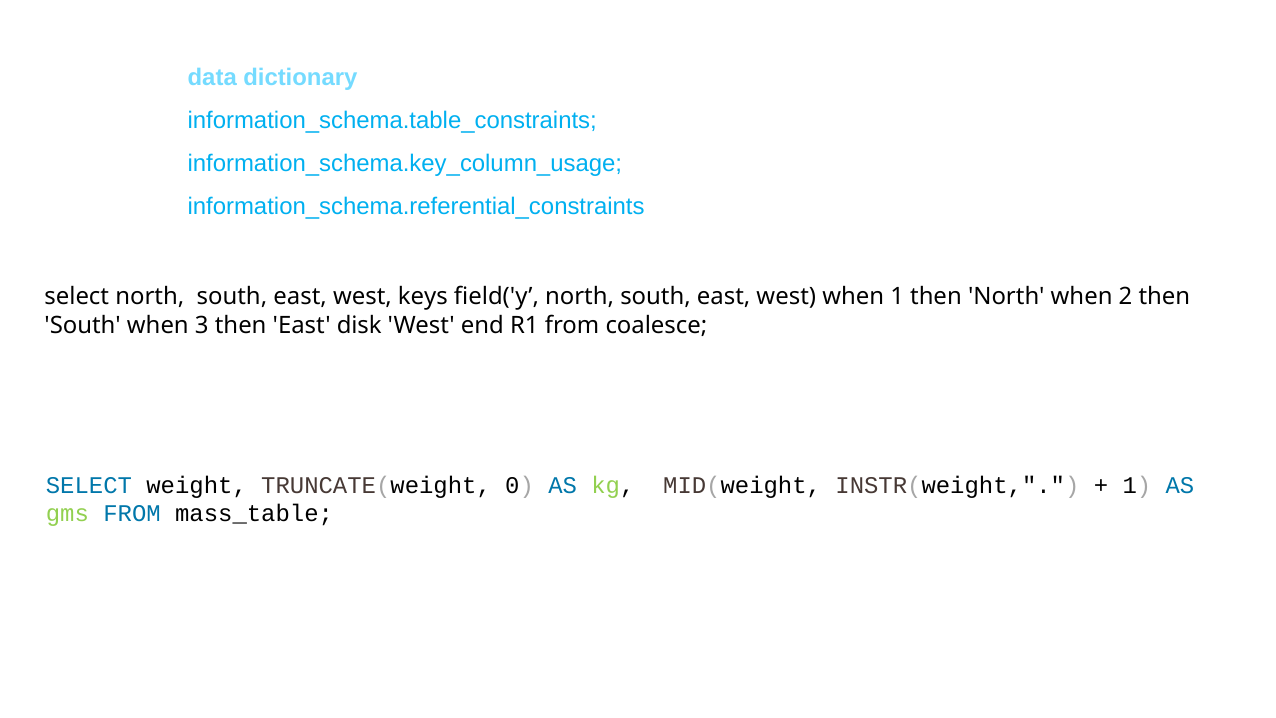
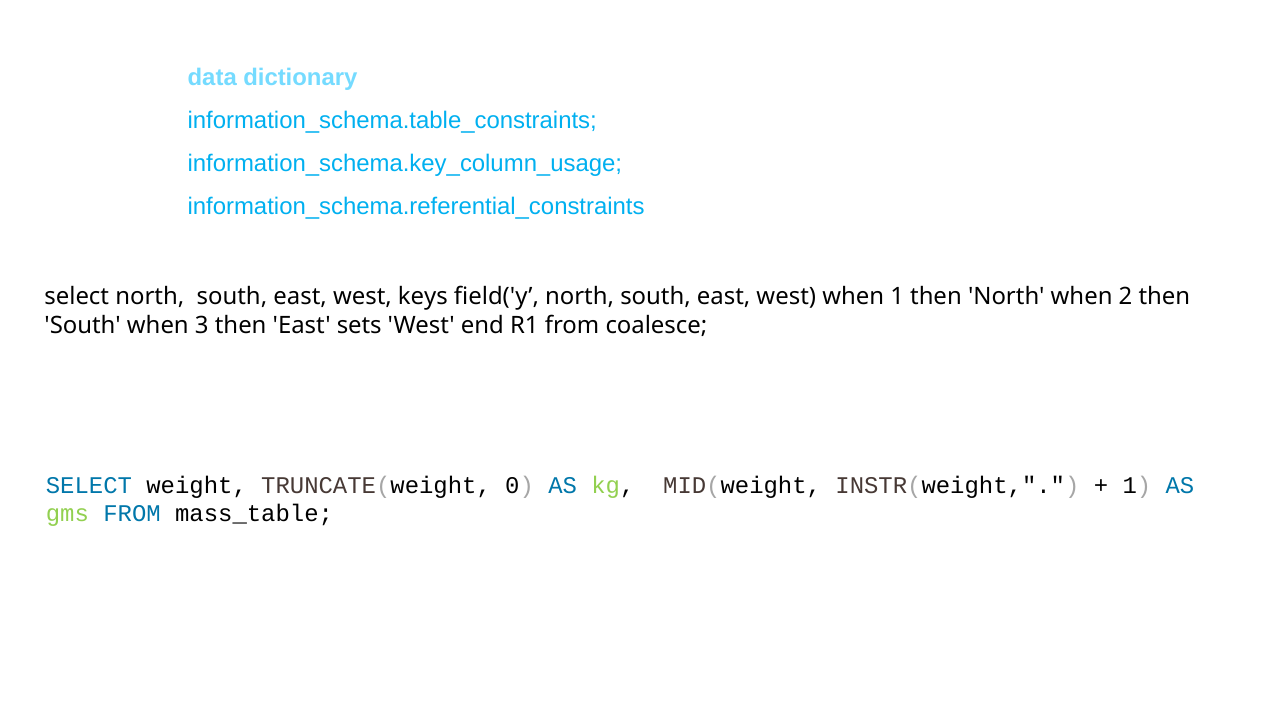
disk: disk -> sets (359, 325)
